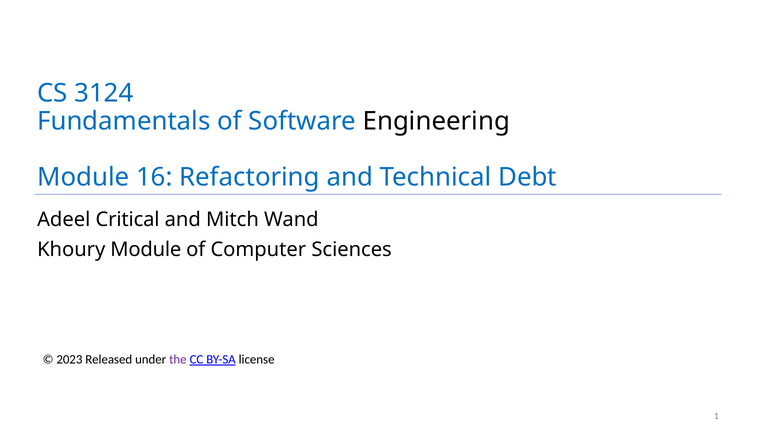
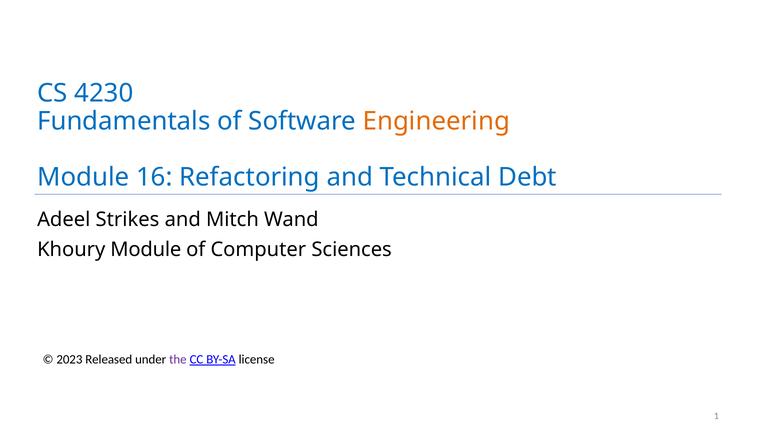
3124: 3124 -> 4230 (104, 93)
Engineering colour: black -> orange (436, 121)
Critical: Critical -> Strikes (127, 219)
